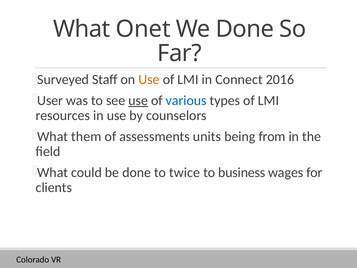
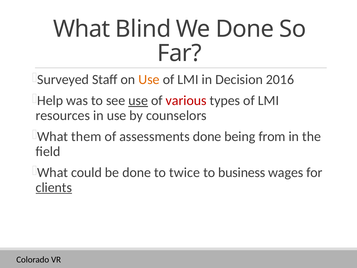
Onet: Onet -> Blind (143, 29)
Connect: Connect -> Decision (239, 79)
User: User -> Help (50, 100)
various colour: blue -> red (186, 100)
assessments units: units -> done (207, 136)
clients underline: none -> present (54, 187)
